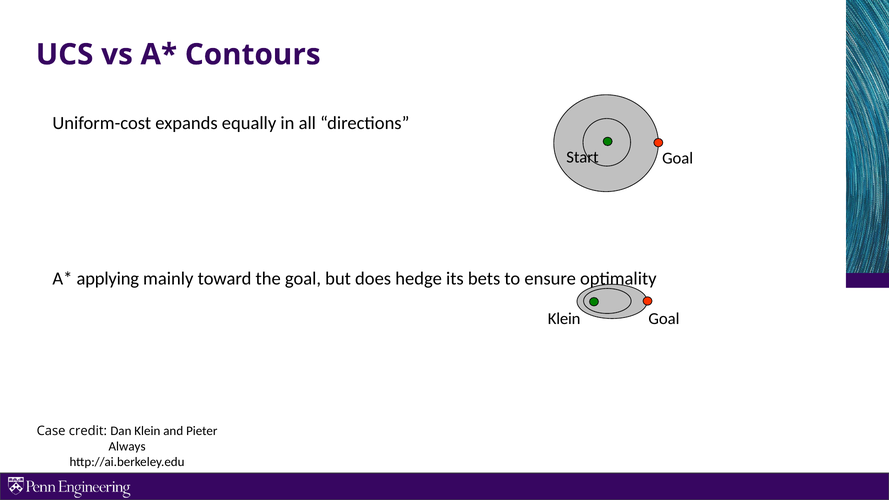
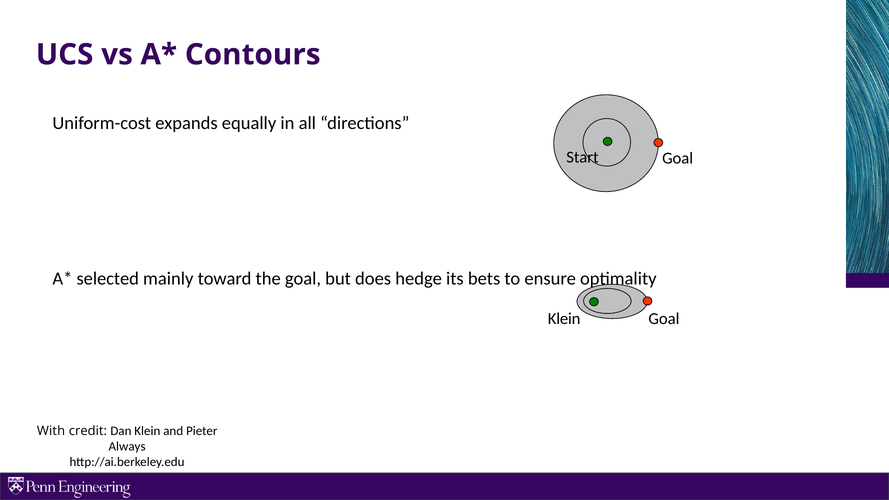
applying: applying -> selected (108, 278)
Case: Case -> With (51, 431)
